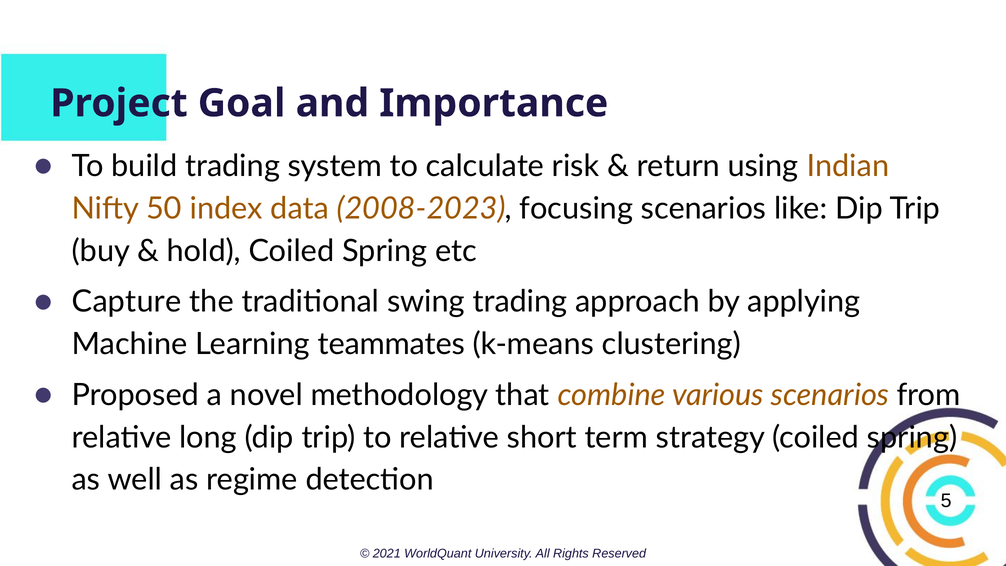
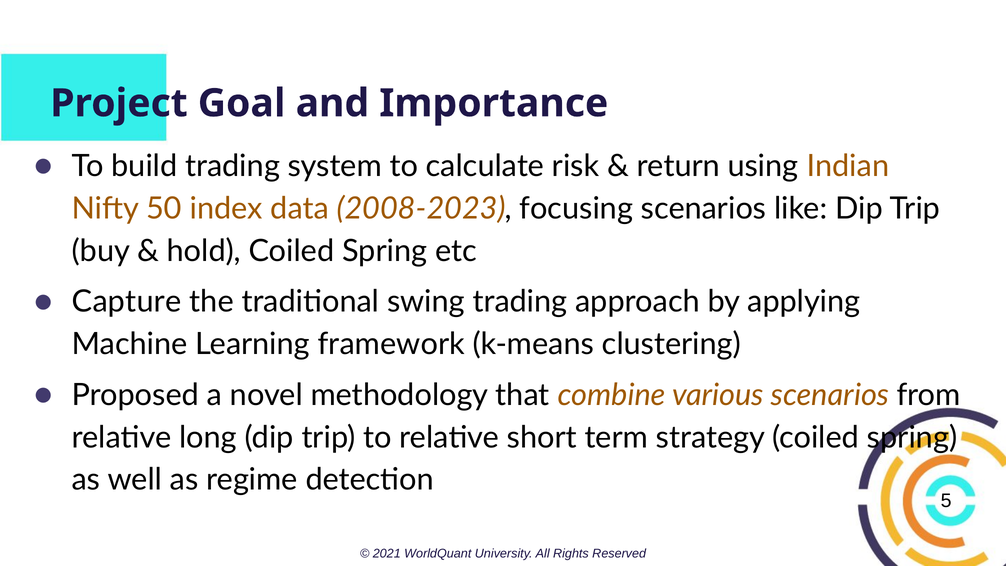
teammates: teammates -> framework (391, 344)
